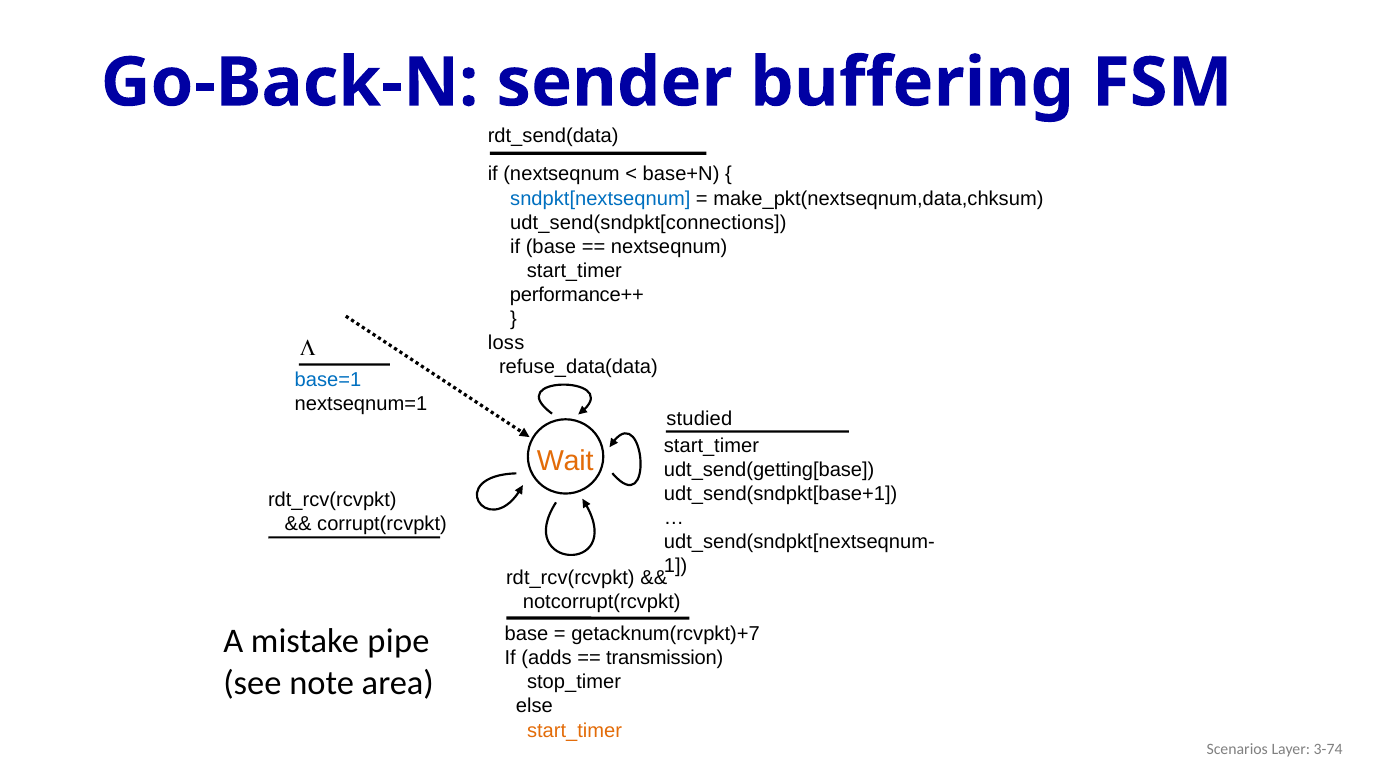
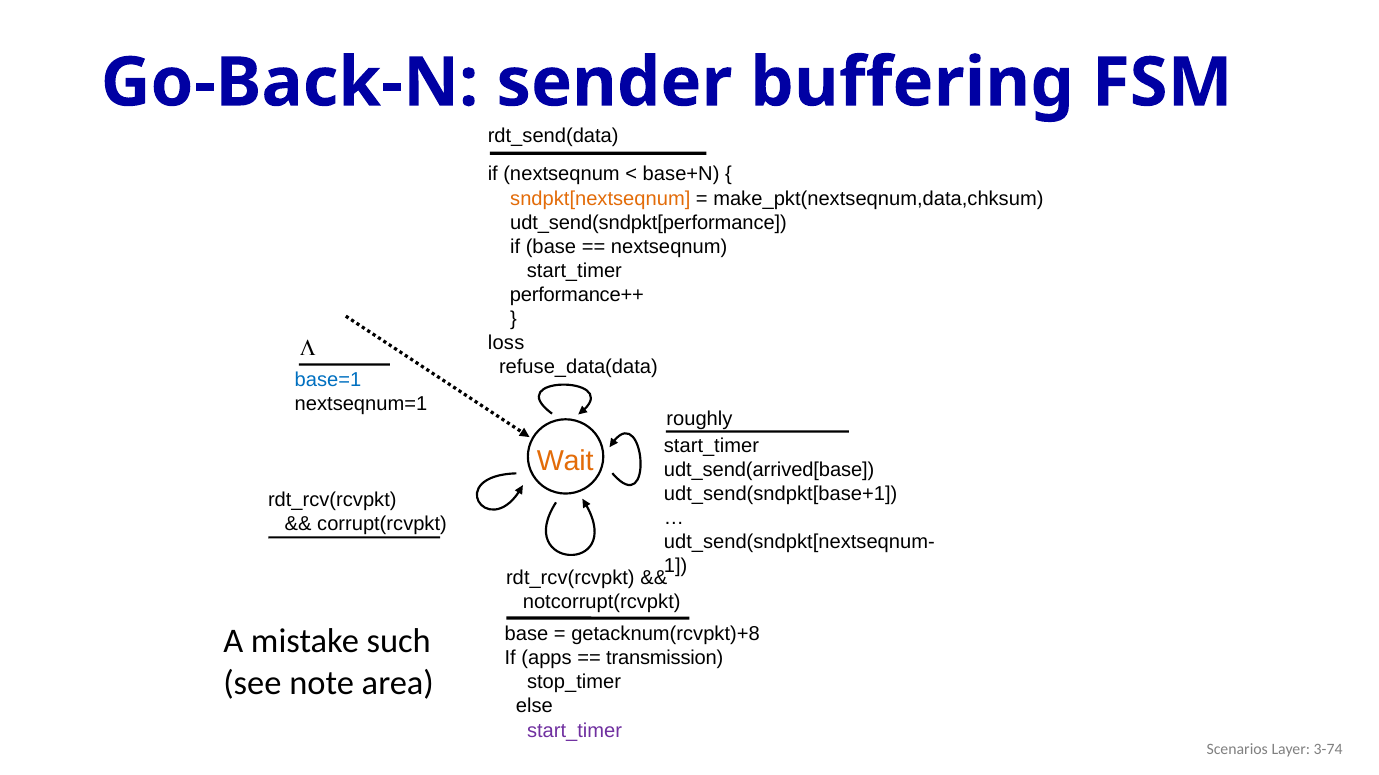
sndpkt[nextseqnum colour: blue -> orange (600, 199)
udt_send(sndpkt[connections: udt_send(sndpkt[connections -> udt_send(sndpkt[performance (648, 223)
studied: studied -> roughly (699, 419)
udt_send(getting[base: udt_send(getting[base -> udt_send(arrived[base (769, 470)
getacknum(rcvpkt)+7: getacknum(rcvpkt)+7 -> getacknum(rcvpkt)+8 (666, 634)
pipe: pipe -> such (399, 642)
adds: adds -> apps (547, 659)
start_timer colour: orange -> purple (575, 731)
